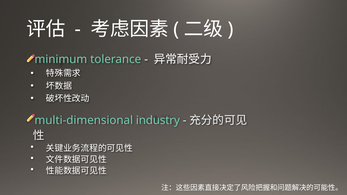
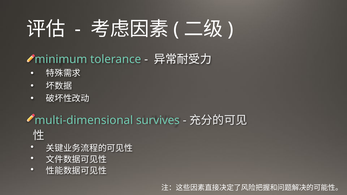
industry: industry -> survives (158, 120)
